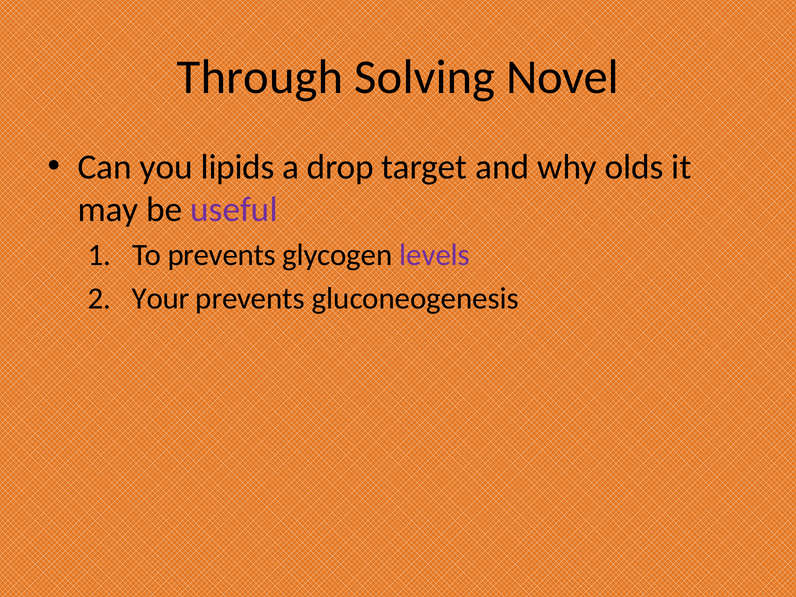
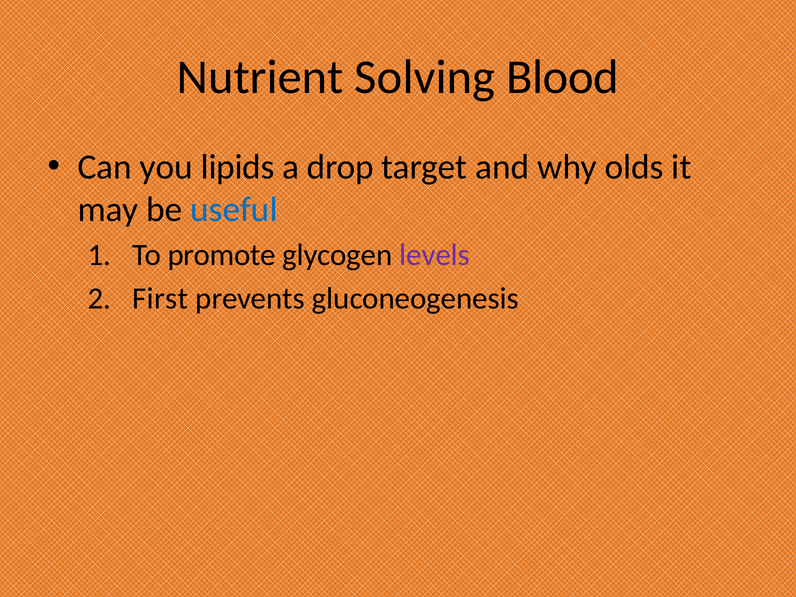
Through: Through -> Nutrient (260, 77)
Novel: Novel -> Blood (562, 77)
useful colour: purple -> blue (234, 209)
To prevents: prevents -> promote (222, 255)
Your: Your -> First (160, 299)
